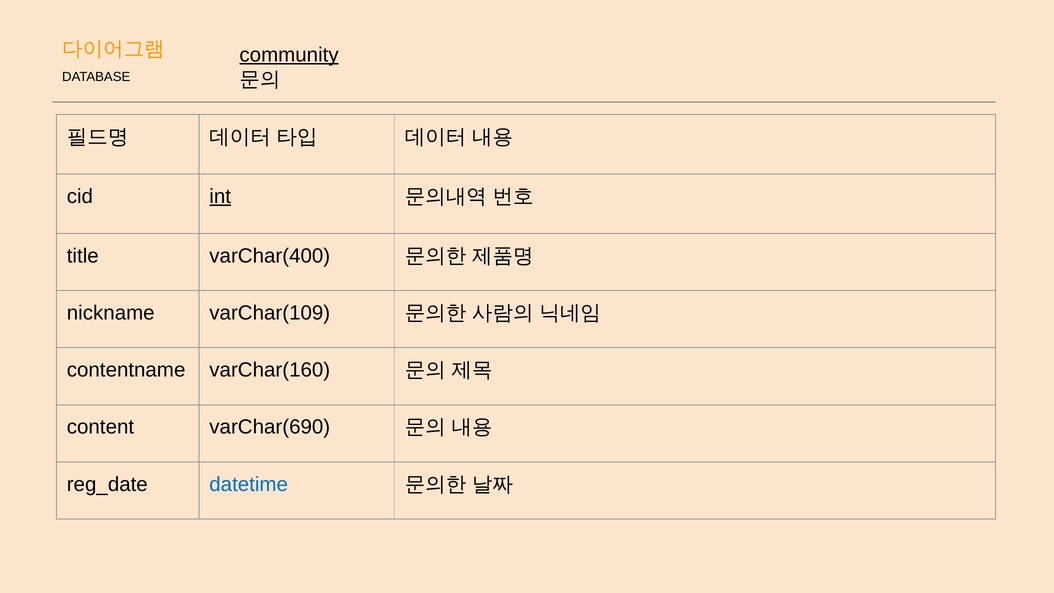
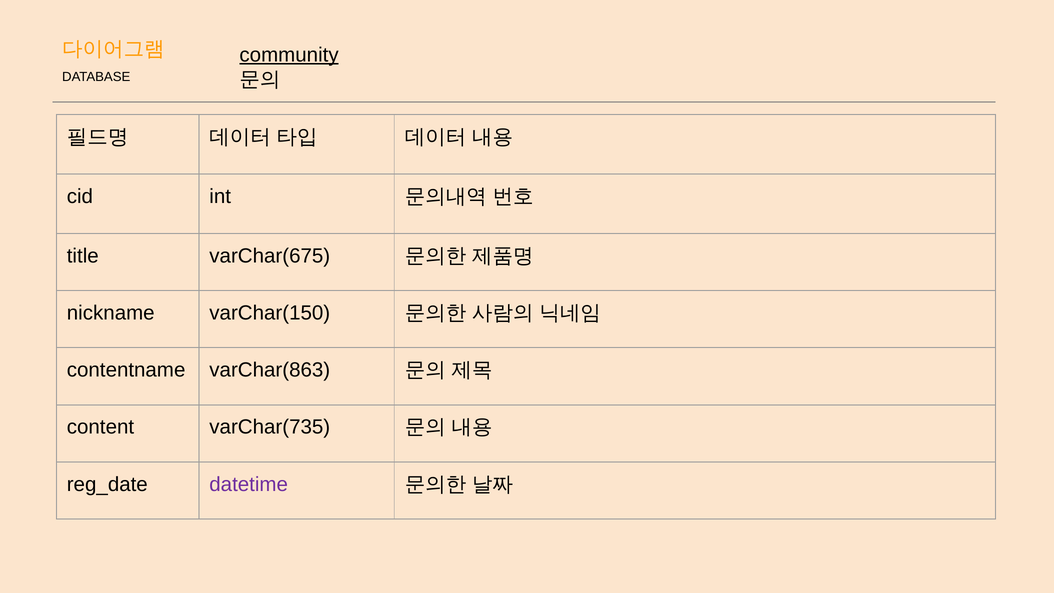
int underline: present -> none (220, 196)
varChar(400: varChar(400 -> varChar(675 (270, 256)
varChar(109: varChar(109 -> varChar(150 (270, 313)
varChar(160: varChar(160 -> varChar(863 (270, 370)
varChar(690: varChar(690 -> varChar(735 (270, 427)
datetime colour: blue -> purple (249, 484)
